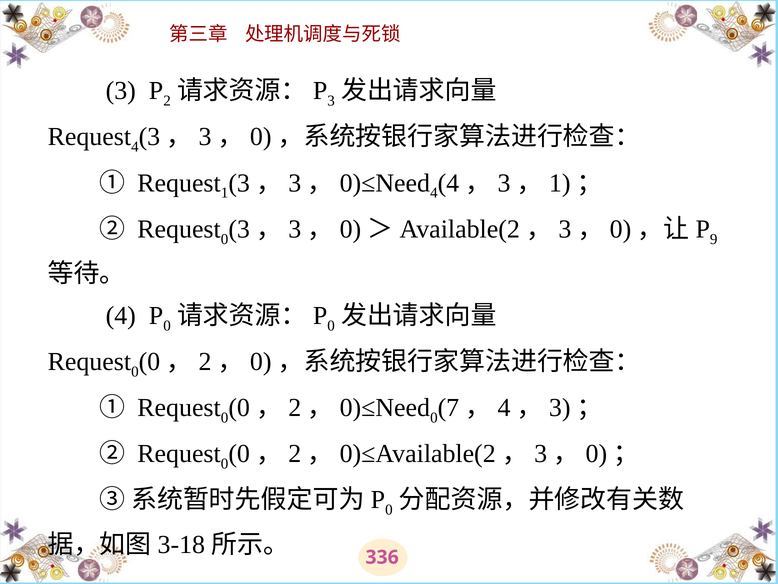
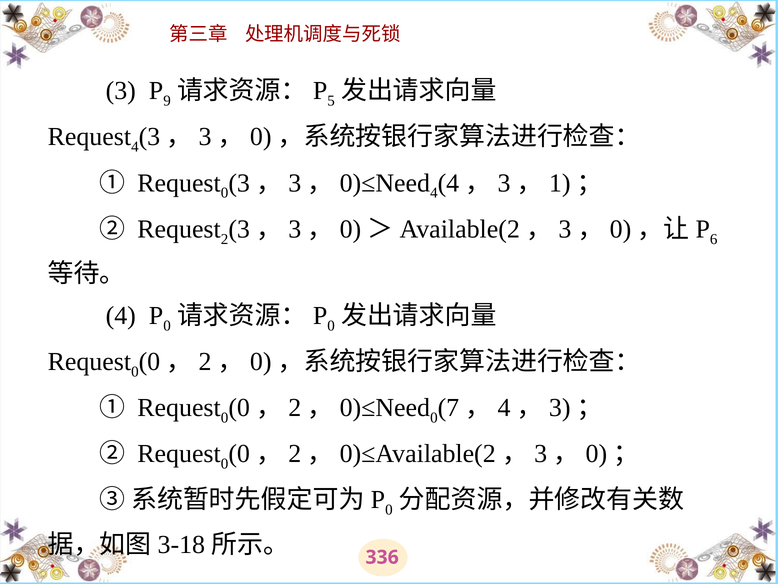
2: 2 -> 9 (167, 101)
3: 3 -> 5 (331, 101)
1: 1 -> 0 (225, 193)
0: 0 -> 2 (225, 239)
9: 9 -> 6 (714, 239)
